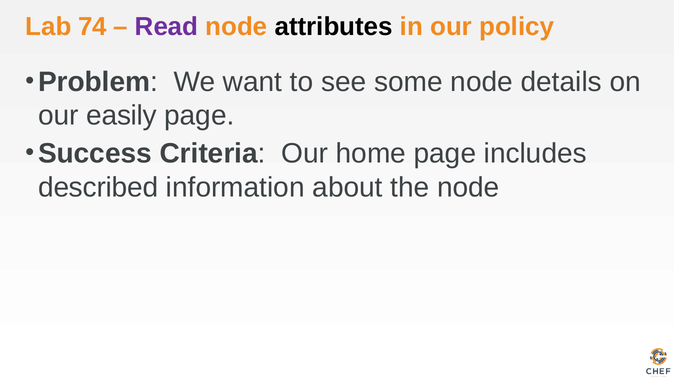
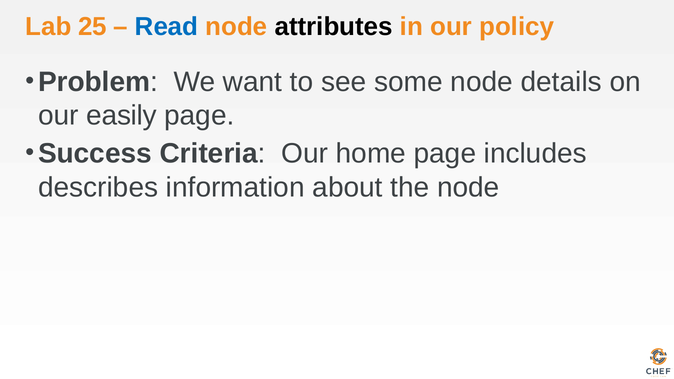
74: 74 -> 25 (92, 27)
Read colour: purple -> blue (167, 27)
described: described -> describes (98, 187)
